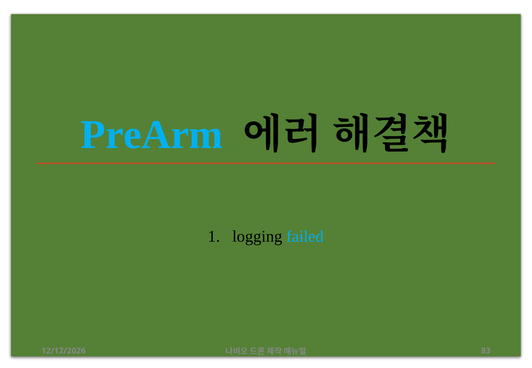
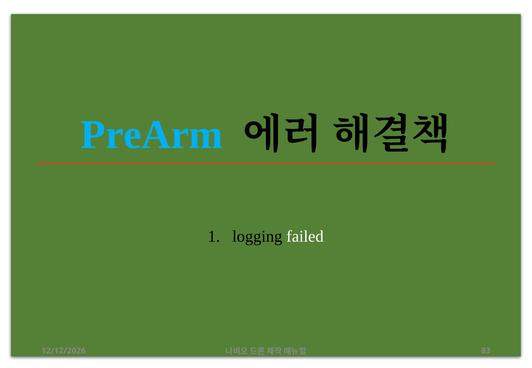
failed colour: light blue -> white (305, 237)
